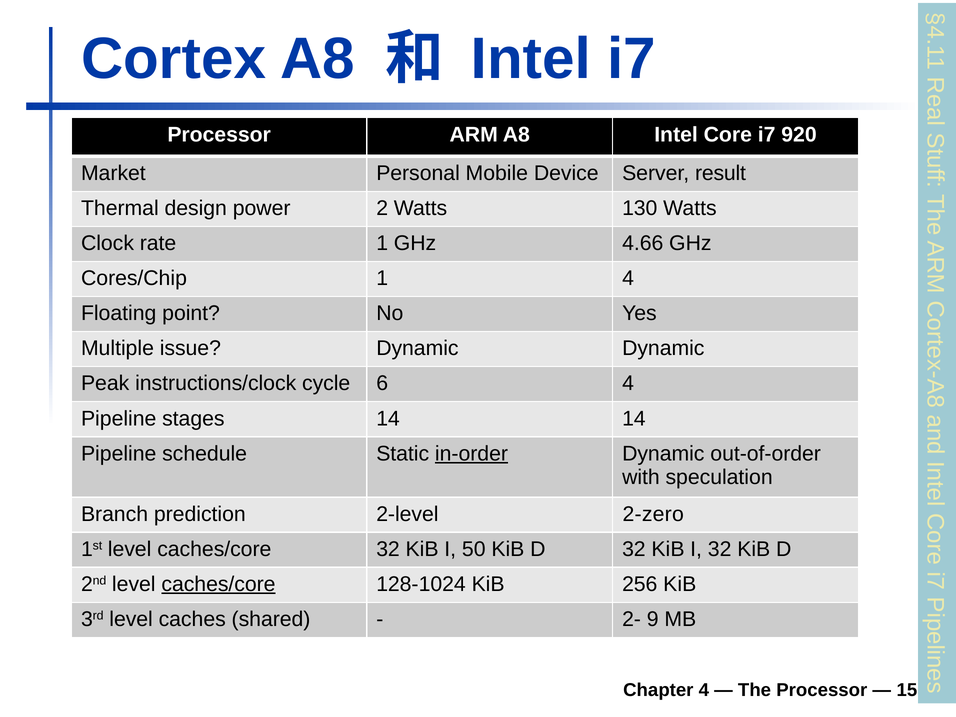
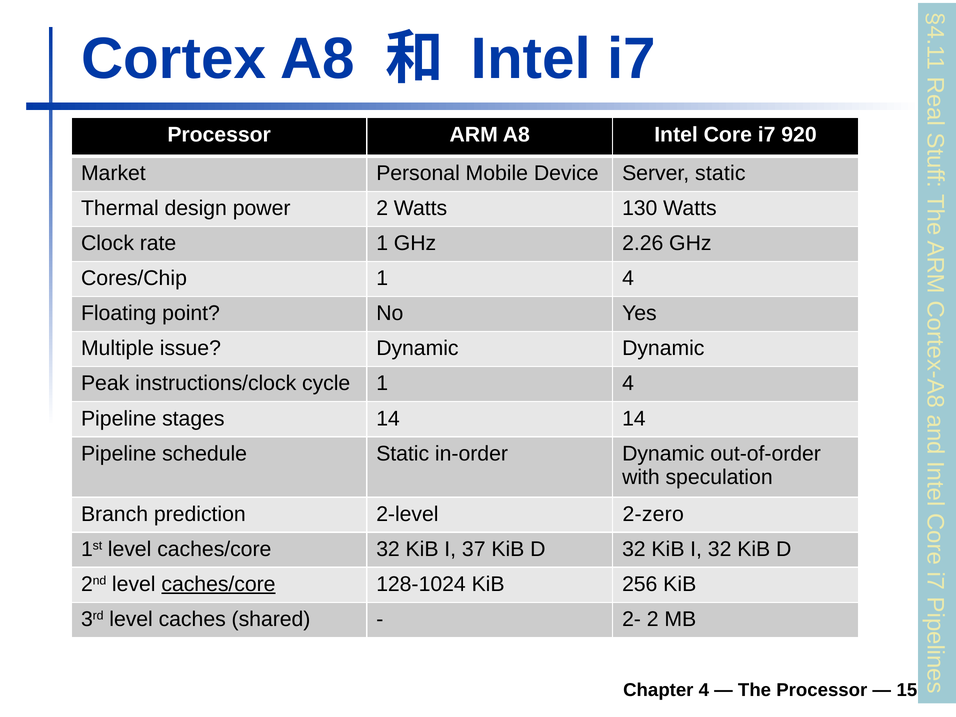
Server result: result -> static (720, 173)
4.66: 4.66 -> 2.26 (643, 243)
cycle 6: 6 -> 1 (382, 383)
in-order underline: present -> none (471, 454)
50: 50 -> 37 (474, 549)
2- 9: 9 -> 2 (653, 619)
